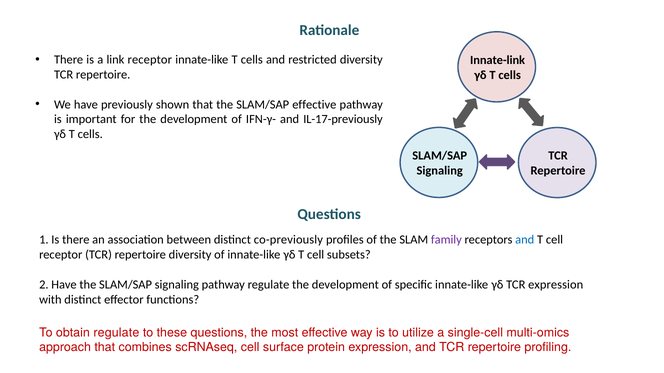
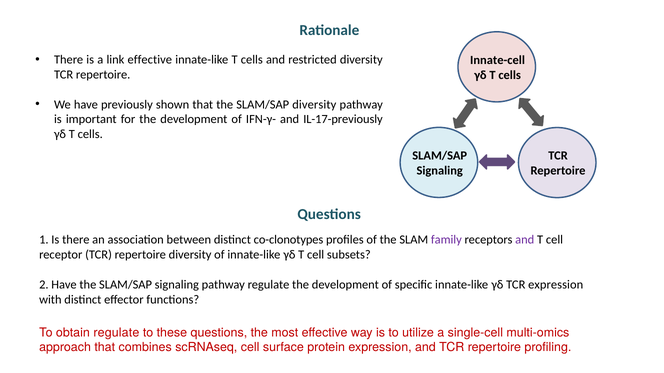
link receptor: receptor -> effective (150, 60)
Innate-link: Innate-link -> Innate-cell (498, 60)
SLAM/SAP effective: effective -> diversity (314, 105)
co-previously: co-previously -> co-clonotypes (289, 240)
and colour: blue -> purple (525, 240)
